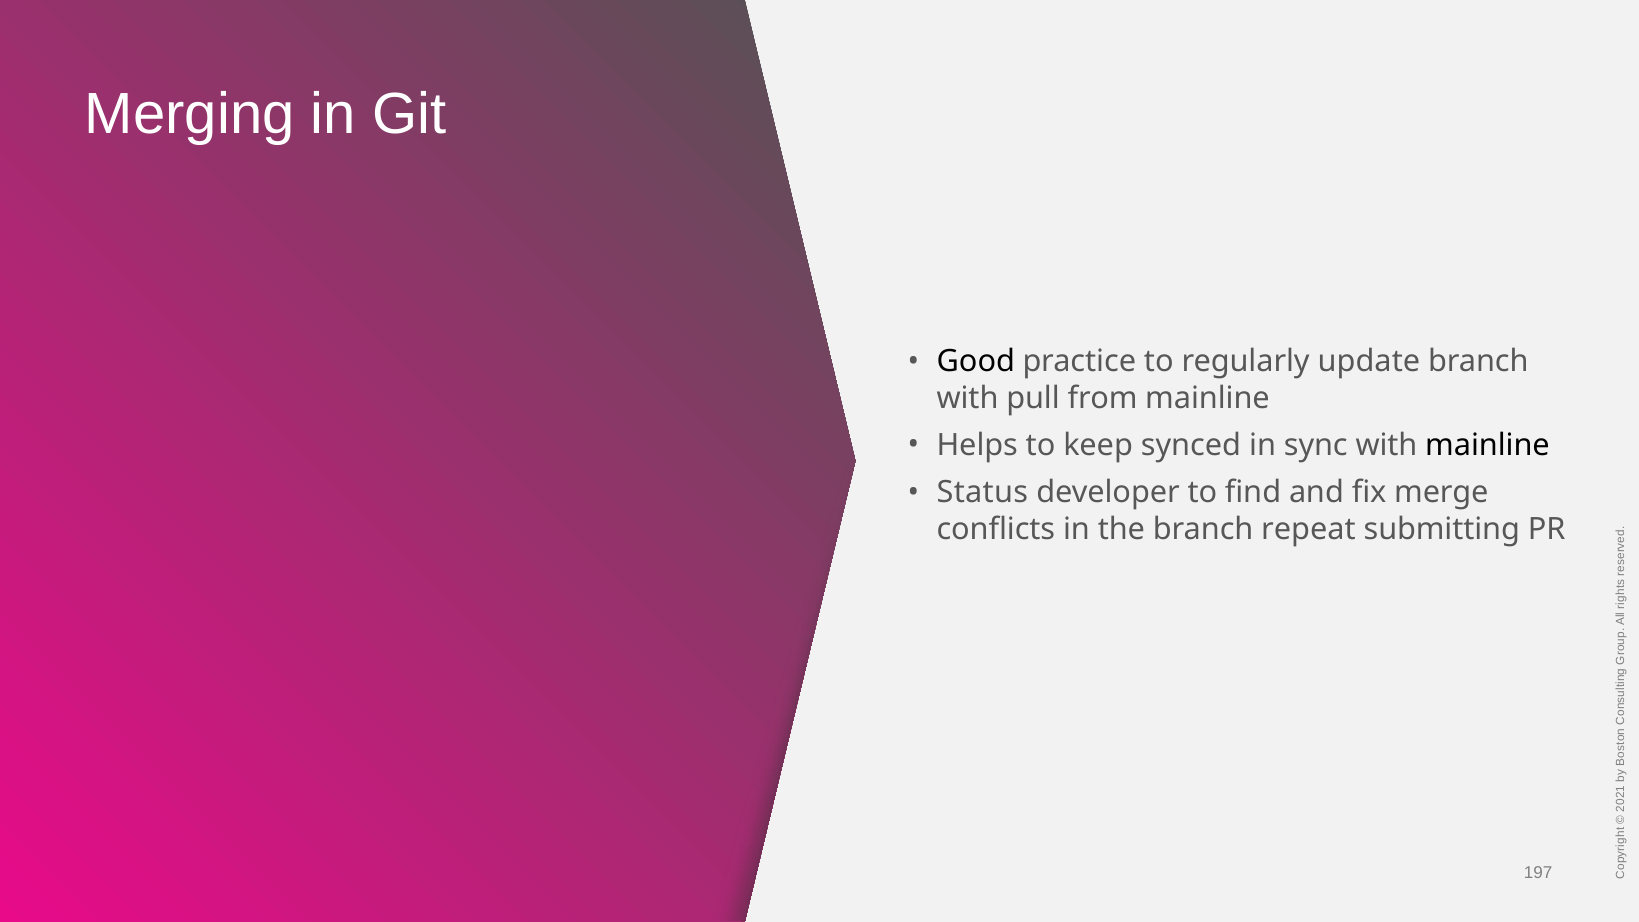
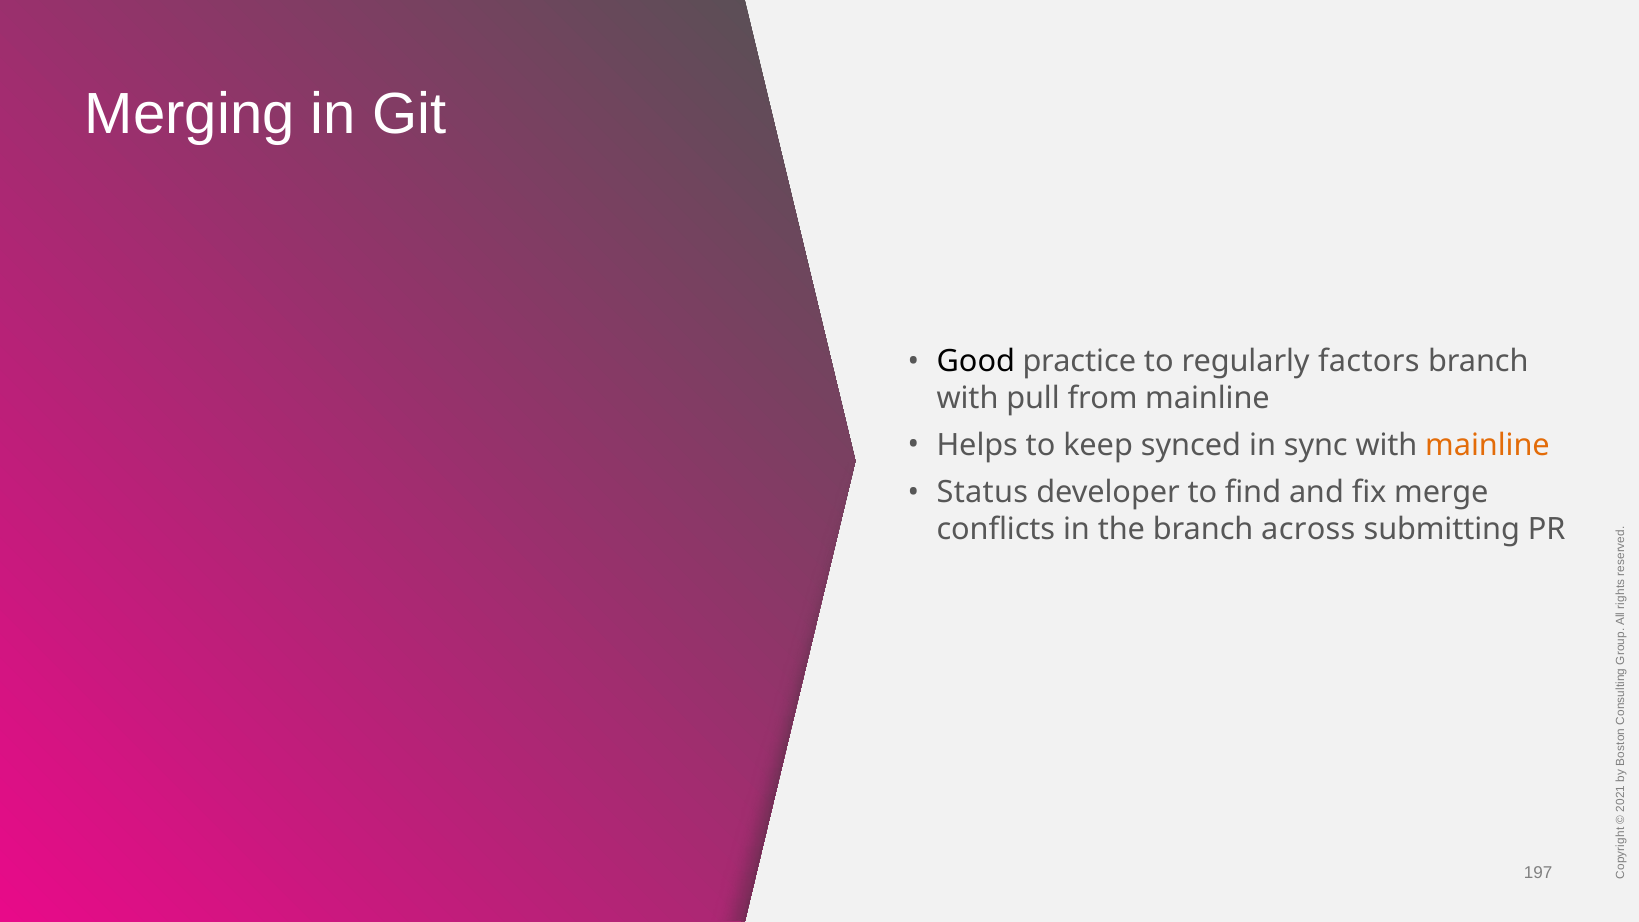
update: update -> factors (1369, 361)
mainline colour: black -> orange (1488, 445)
repeat: repeat -> across (1308, 529)
